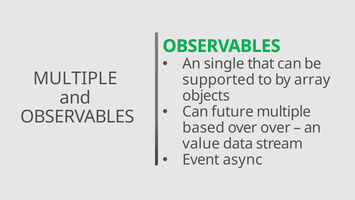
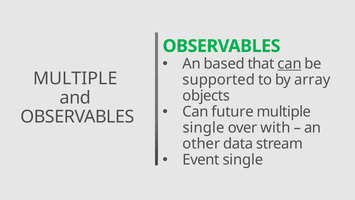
single: single -> based (224, 64)
can underline: none -> present (290, 64)
based: based -> single (204, 128)
over over: over -> with (275, 128)
value: value -> other (201, 143)
Event async: async -> single (243, 159)
